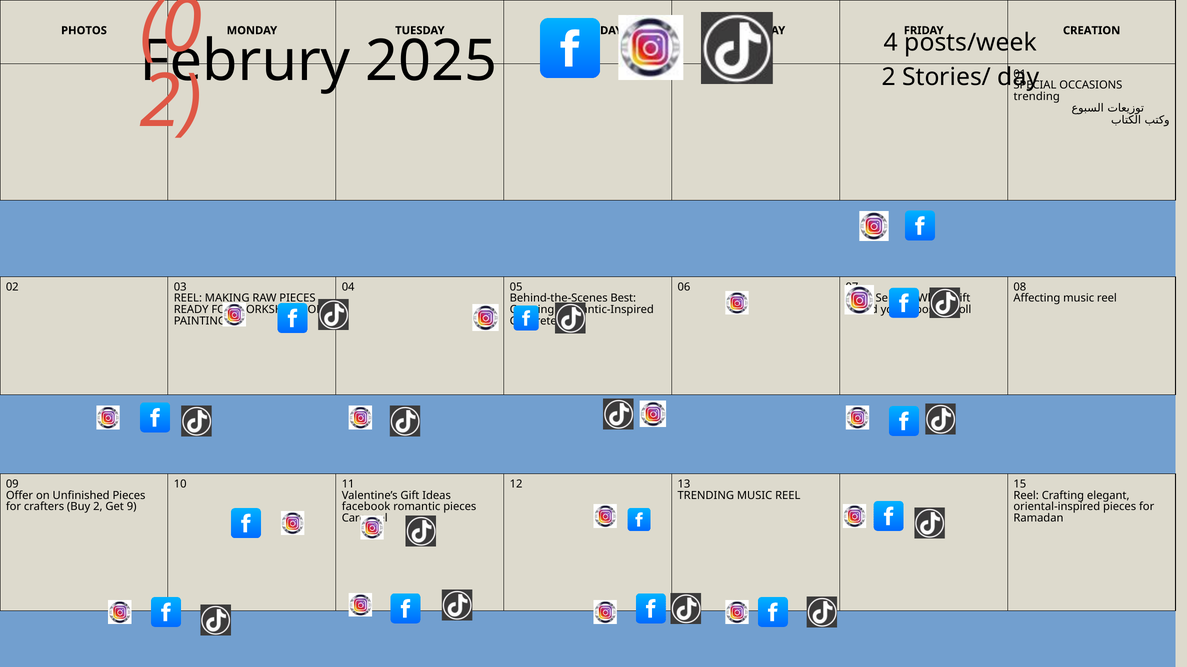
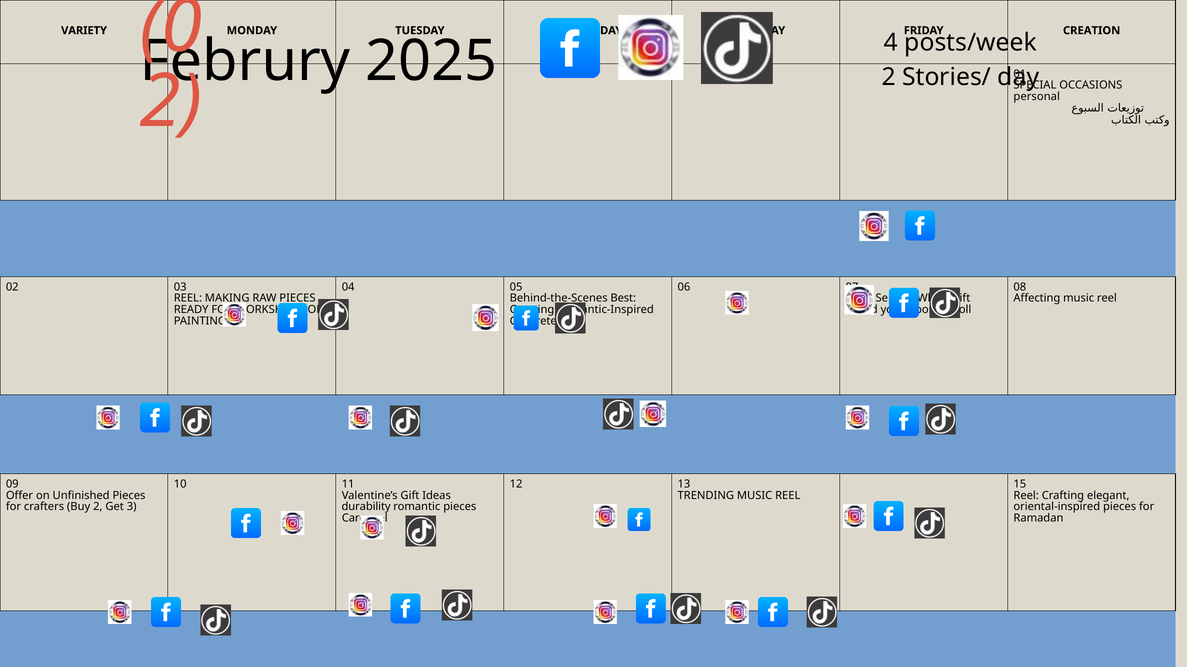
PHOTOS: PHOTOS -> VARIETY (84, 31)
trending: trending -> personal (1037, 97)
9: 9 -> 3 (132, 507)
facebook: facebook -> durability (366, 507)
